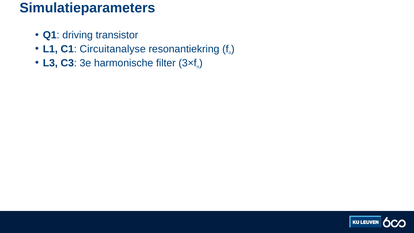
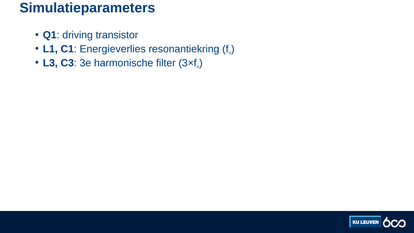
Circuitanalyse: Circuitanalyse -> Energieverlies (113, 49)
